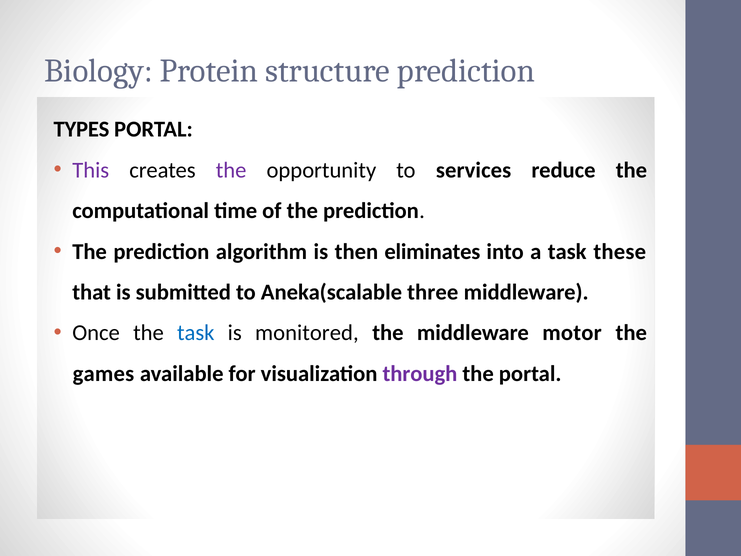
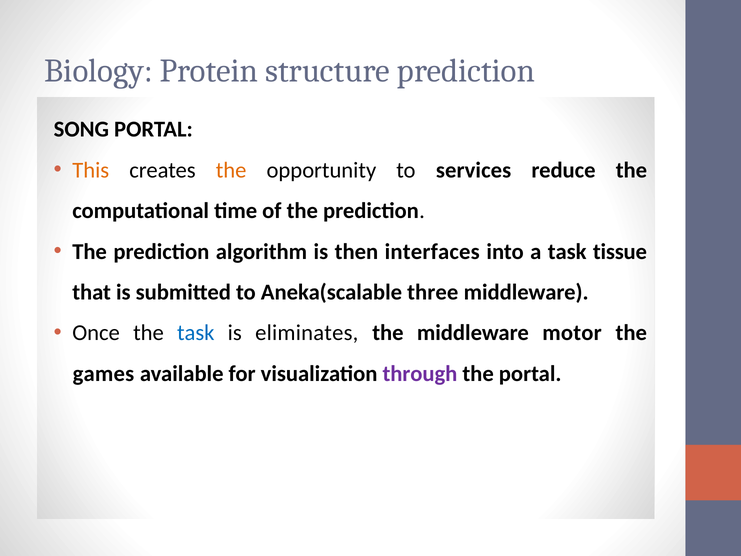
TYPES: TYPES -> SONG (81, 129)
This colour: purple -> orange (91, 170)
the colour: purple -> orange (231, 170)
eliminates: eliminates -> interfaces (432, 251)
these: these -> tissue (620, 251)
monitored: monitored -> eliminates (307, 333)
